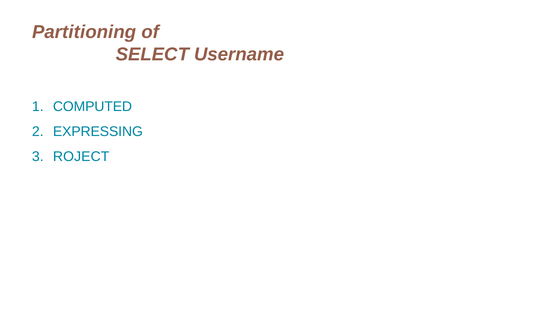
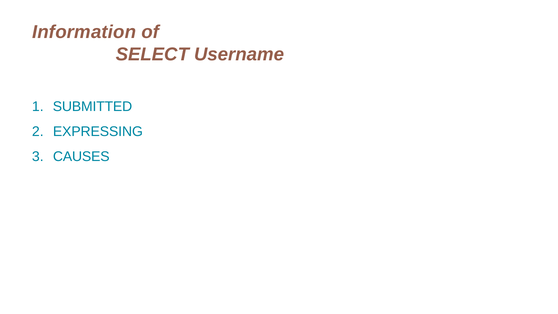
Partitioning: Partitioning -> Information (84, 32)
COMPUTED: COMPUTED -> SUBMITTED (93, 106)
ROJECT: ROJECT -> CAUSES (81, 157)
